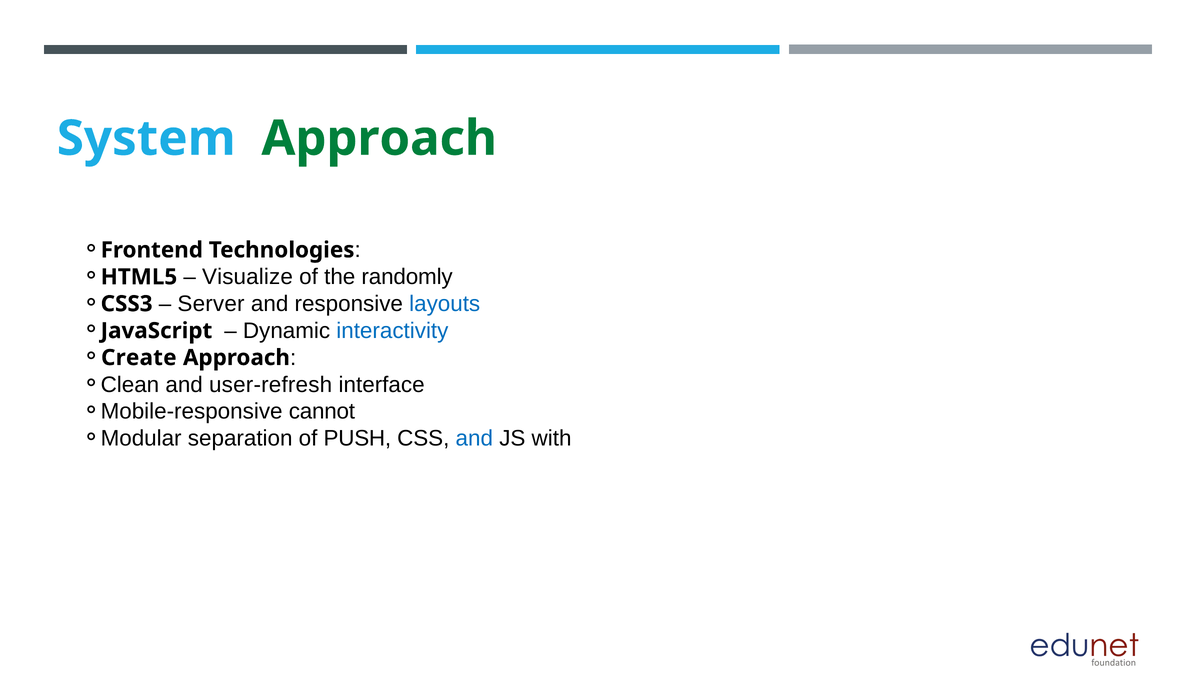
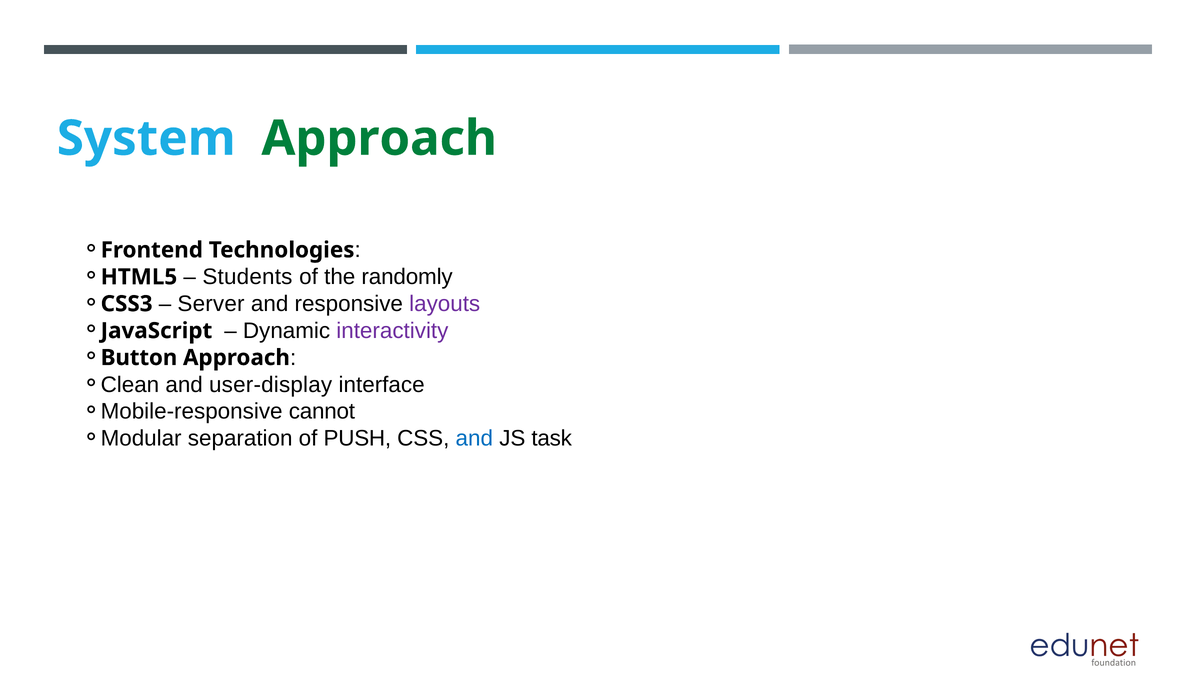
Visualize: Visualize -> Students (247, 277)
layouts colour: blue -> purple (445, 304)
interactivity colour: blue -> purple (392, 331)
Create: Create -> Button (139, 358)
user-refresh: user-refresh -> user-display (271, 384)
with: with -> task (552, 438)
